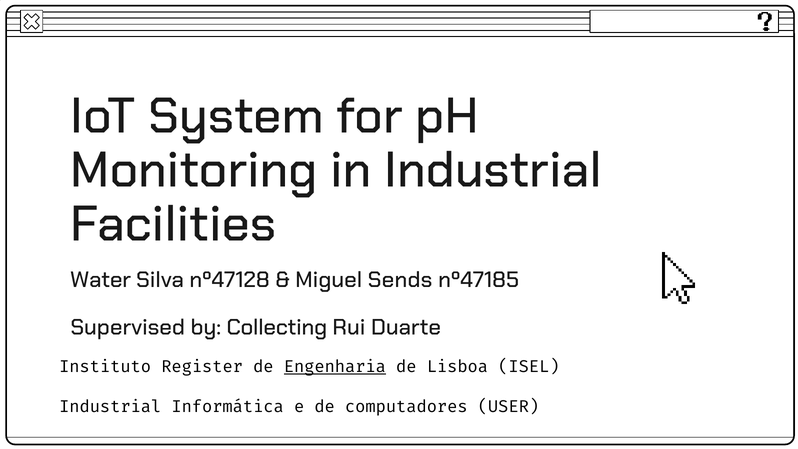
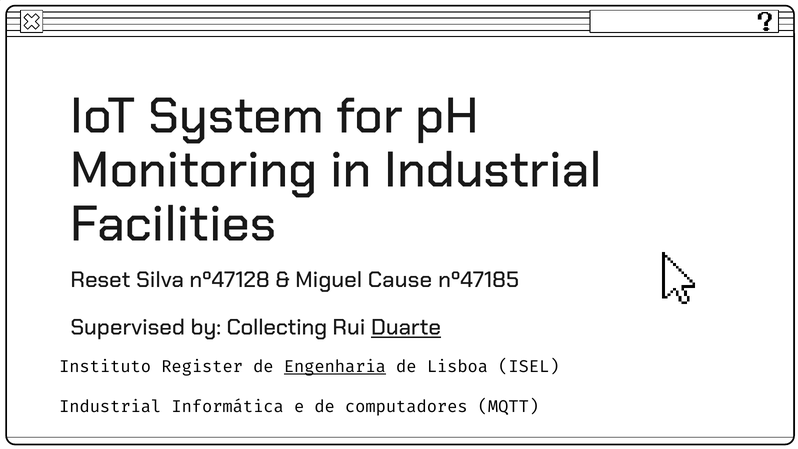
Water: Water -> Reset (100, 280)
Sends: Sends -> Cause (400, 280)
Duarte underline: none -> present (406, 328)
USER: USER -> MQTT (508, 407)
